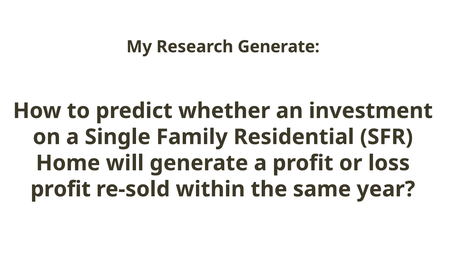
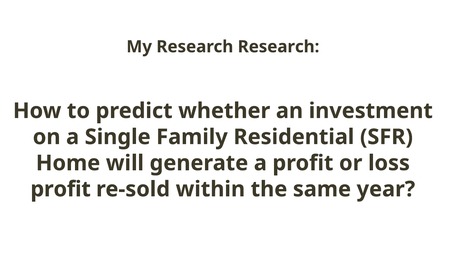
Research Generate: Generate -> Research (279, 47)
